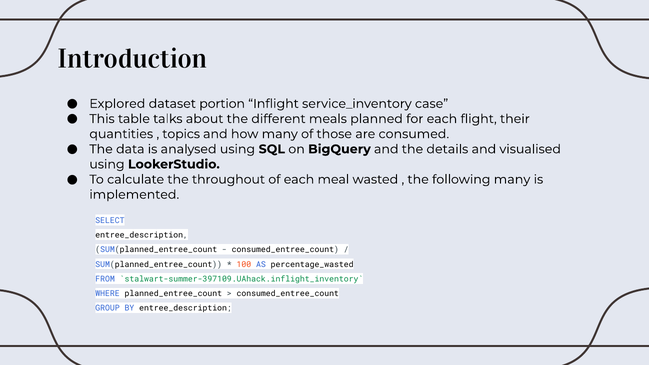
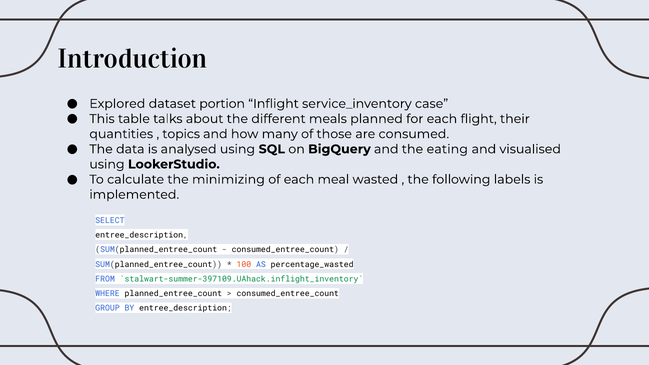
details: details -> eating (447, 149)
throughout: throughout -> minimizing (228, 179)
following many: many -> labels (512, 179)
